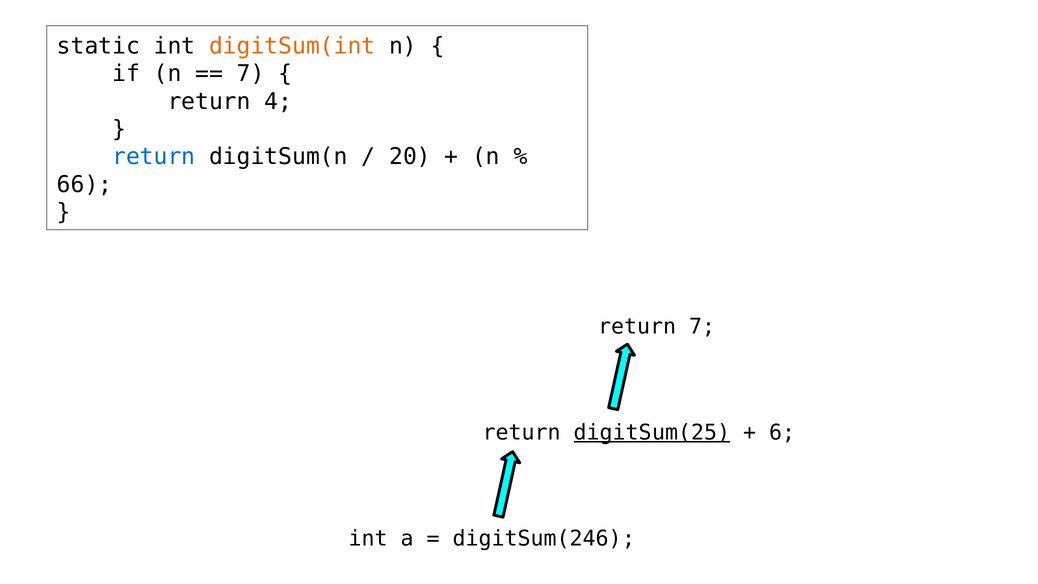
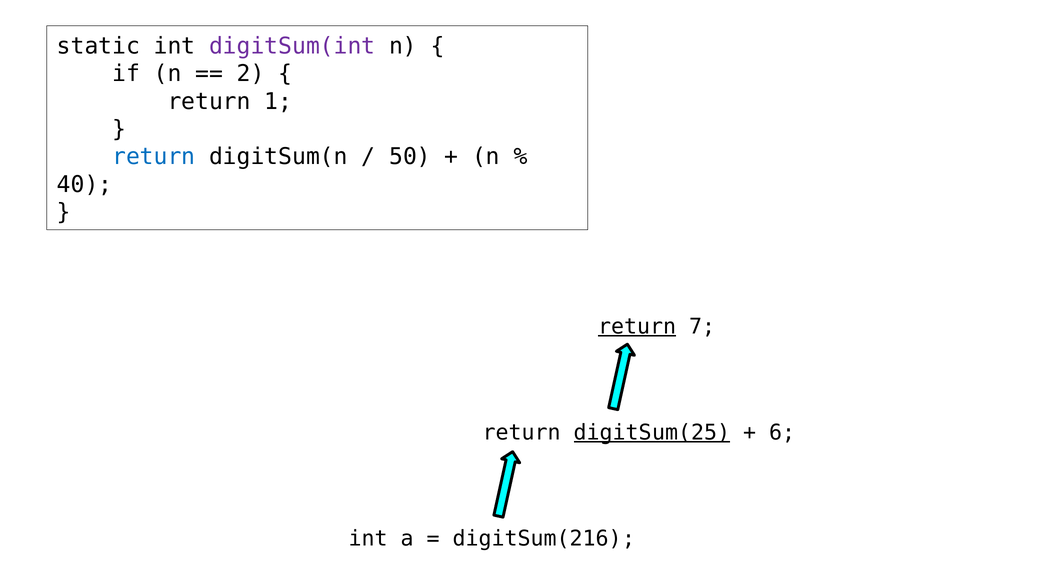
digitSum(int colour: orange -> purple (292, 46)
7: 7 -> 2 (251, 74)
4: 4 -> 1 (278, 102)
20: 20 -> 50 (410, 157)
66: 66 -> 40 (85, 185)
return underline: none -> present (637, 326)
digitSum(246: digitSum(246 -> digitSum(216 (544, 539)
